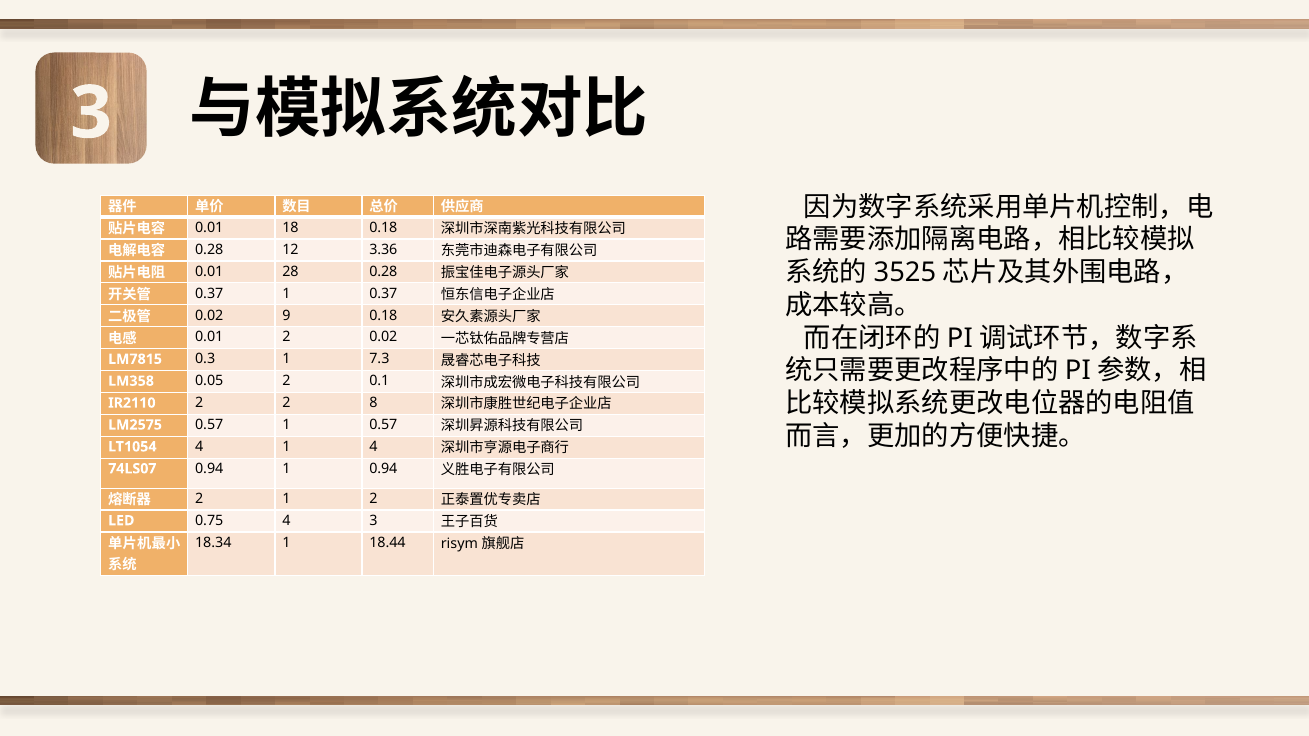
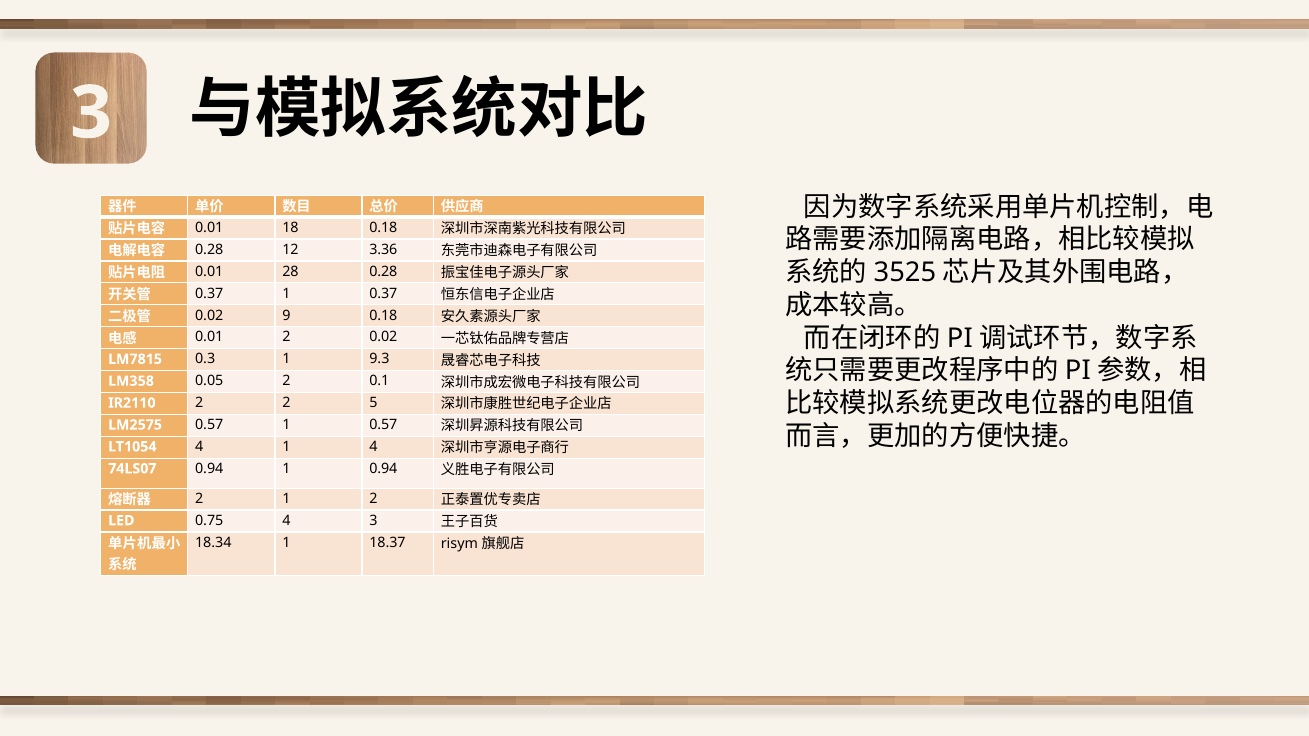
7.3: 7.3 -> 9.3 (379, 359)
8: 8 -> 5 (373, 403)
18.44: 18.44 -> 18.37 (387, 543)
